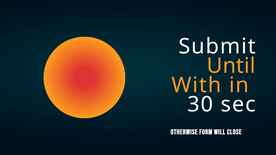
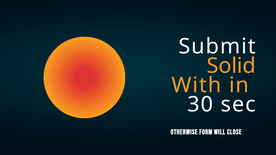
Until: Until -> Solid (231, 66)
